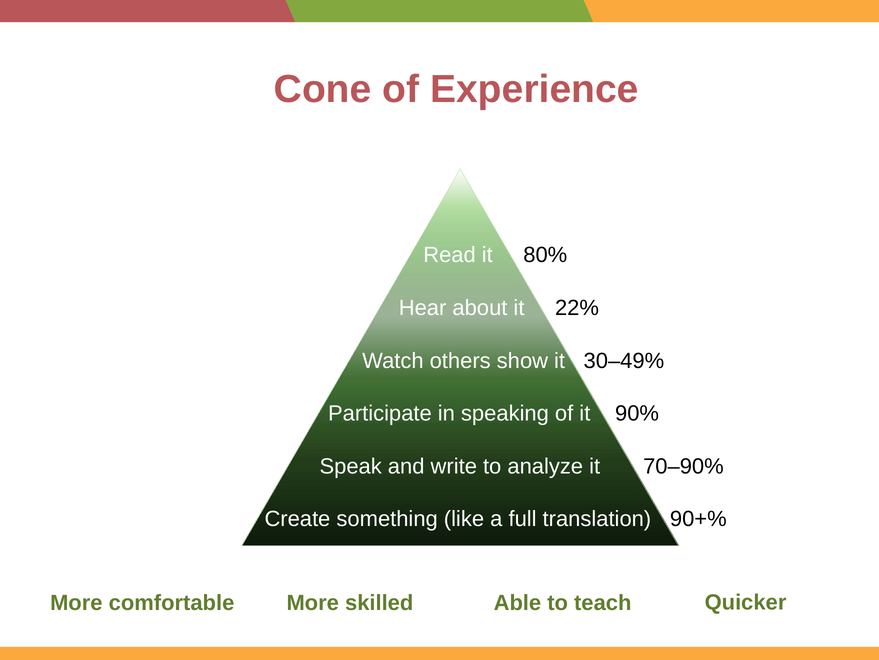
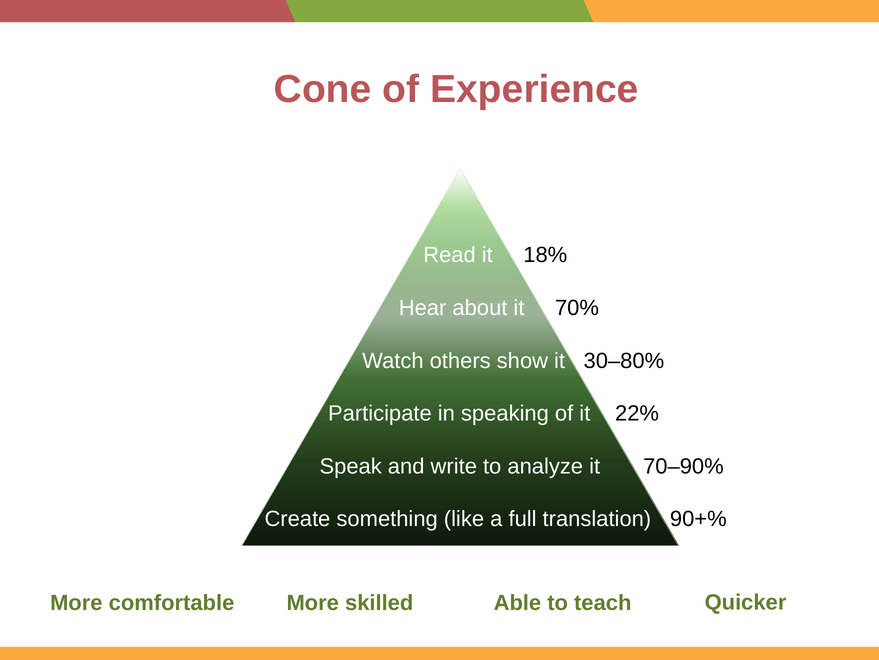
80%: 80% -> 18% (545, 255)
22%: 22% -> 70% (577, 308)
30–49%: 30–49% -> 30–80% (624, 360)
90%: 90% -> 22% (637, 413)
